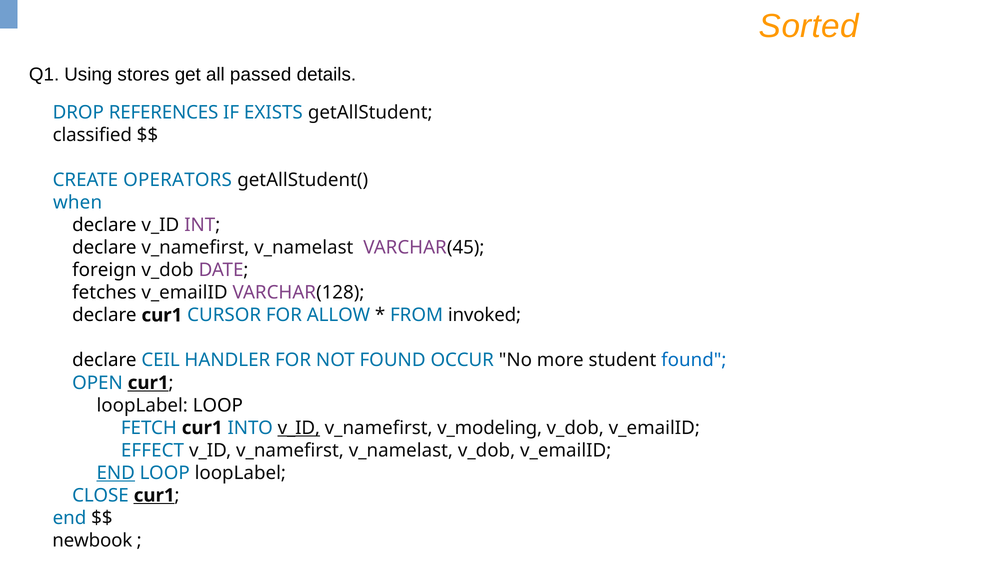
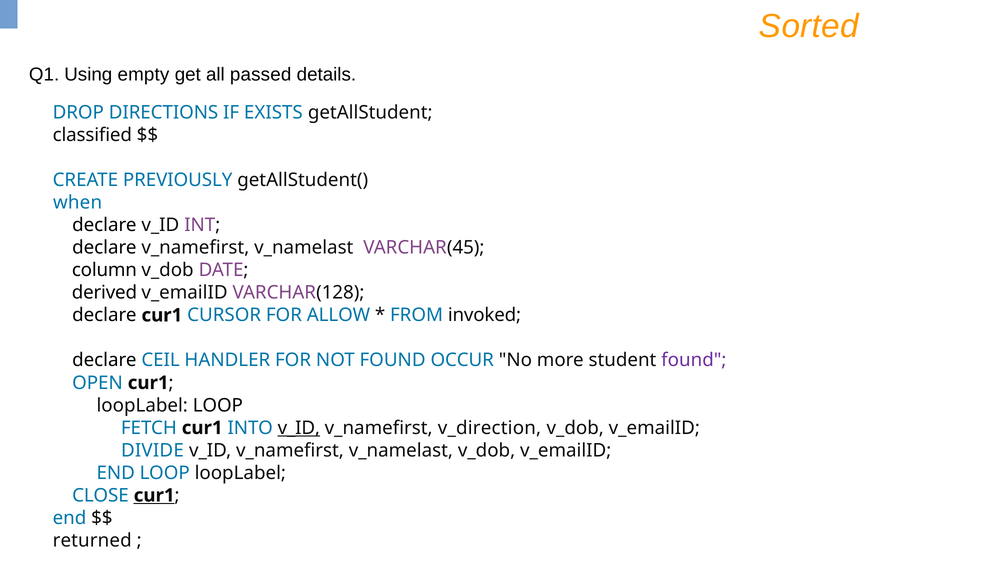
stores: stores -> empty (143, 75)
REFERENCES: REFERENCES -> DIRECTIONS (164, 113)
OPERATORS: OPERATORS -> PREVIOUSLY (178, 180)
foreign: foreign -> column (104, 270)
fetches: fetches -> derived (104, 293)
found colour: blue -> purple (694, 360)
cur1 underline: present -> none (148, 383)
v_modeling: v_modeling -> v_direction (489, 428)
EFFECT: EFFECT -> DIVIDE (152, 450)
END underline: present -> none (116, 473)
newbook: newbook -> returned (92, 541)
